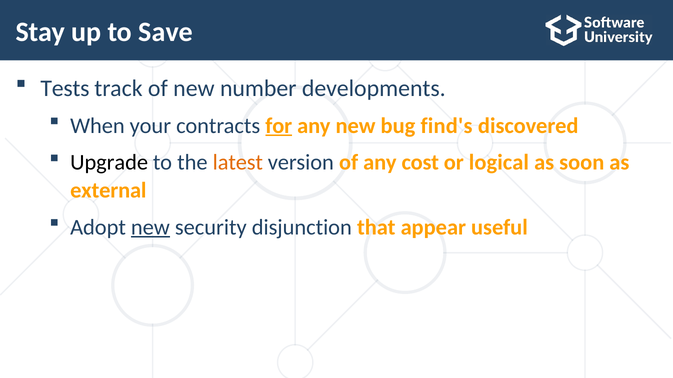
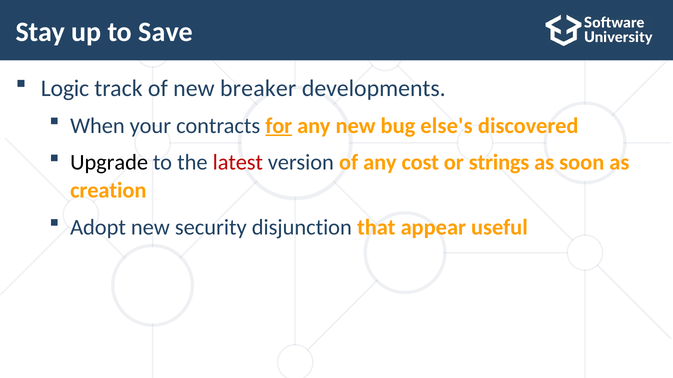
Tests: Tests -> Logic (65, 88)
number: number -> breaker (258, 88)
find's: find's -> else's (446, 126)
latest colour: orange -> red (238, 163)
logical: logical -> strings (499, 163)
external: external -> creation (108, 191)
new underline: present -> none (150, 227)
